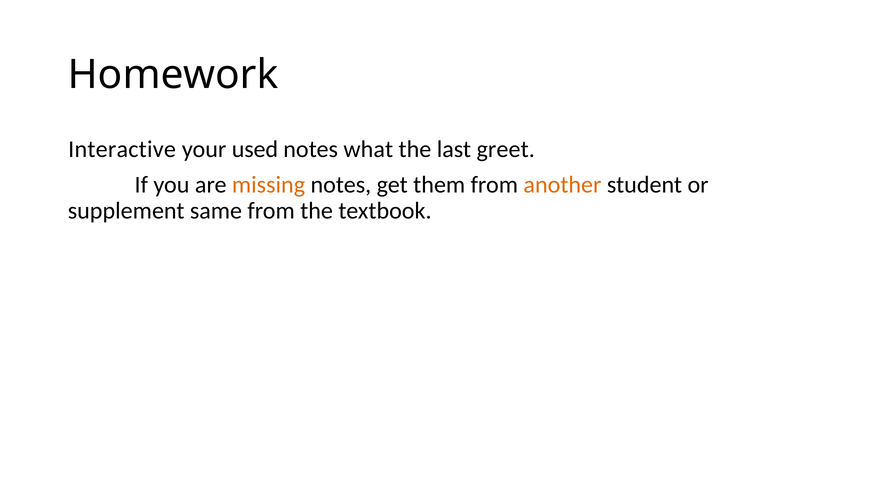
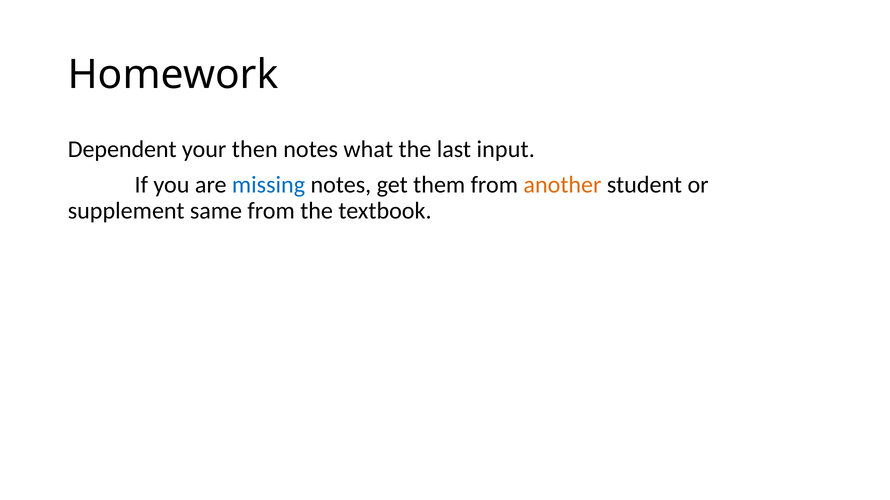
Interactive: Interactive -> Dependent (122, 150)
used: used -> then (255, 150)
greet: greet -> input (506, 150)
missing colour: orange -> blue (269, 185)
